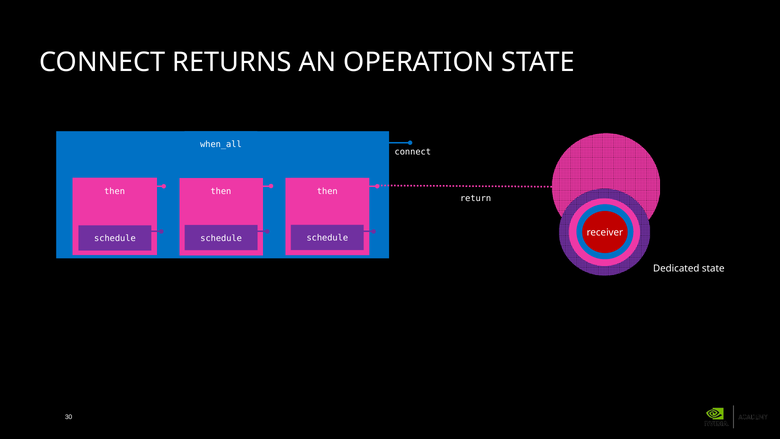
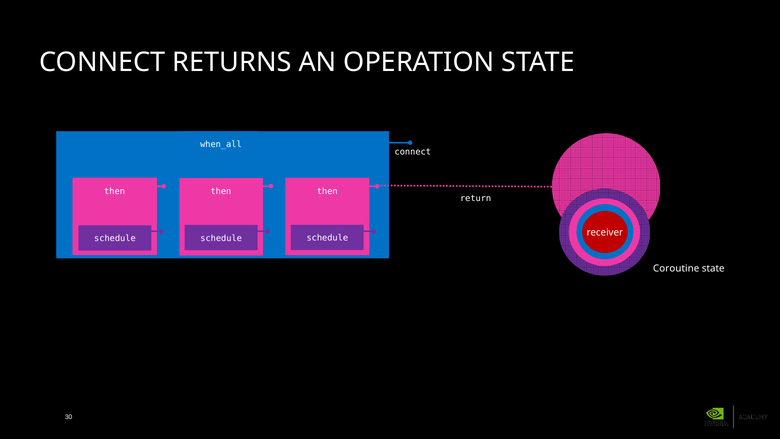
Dedicated: Dedicated -> Coroutine (676, 268)
